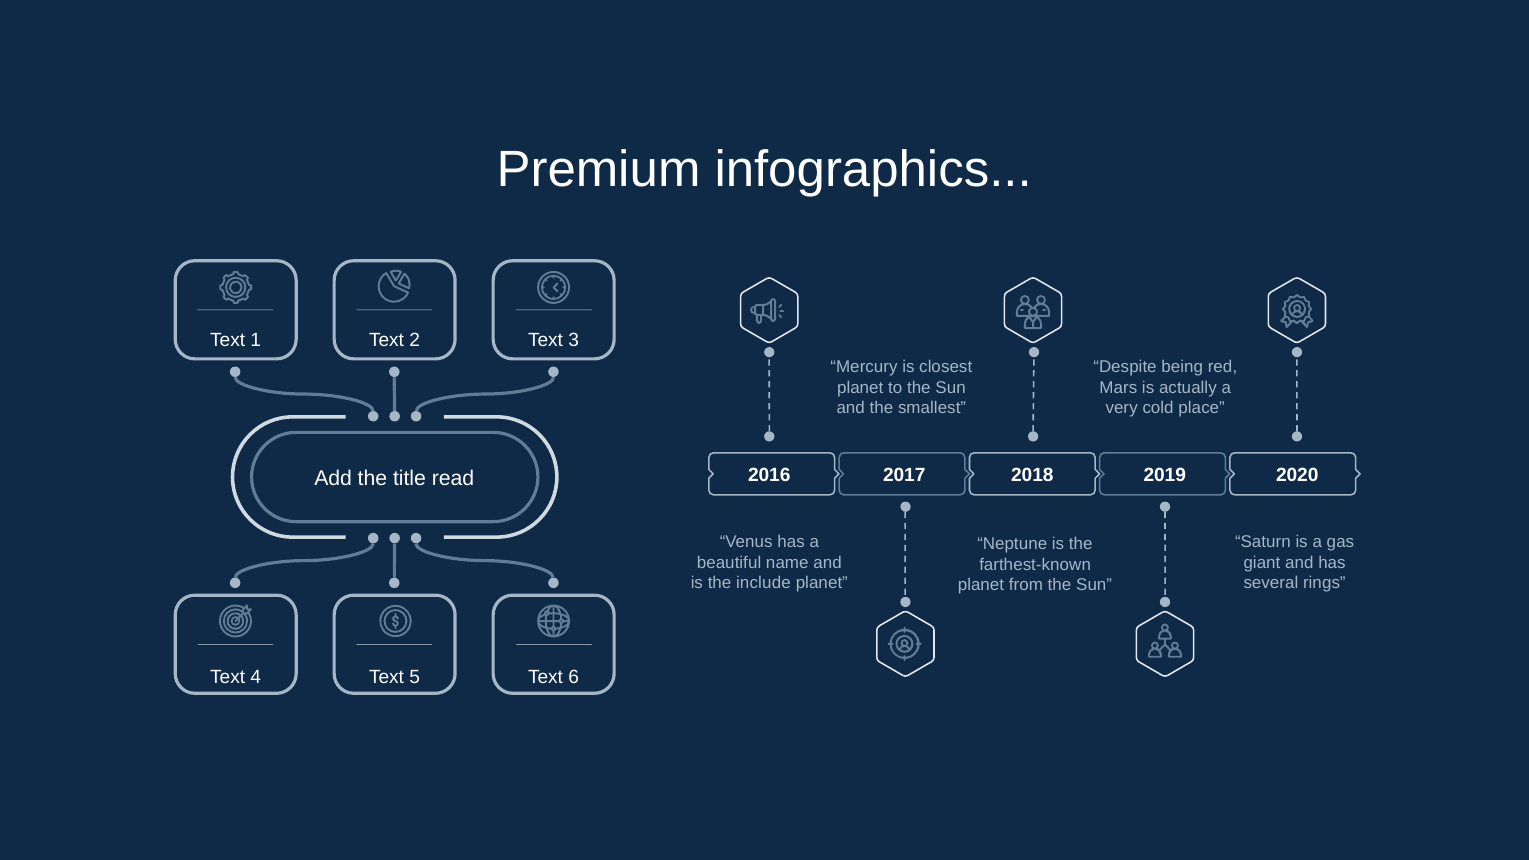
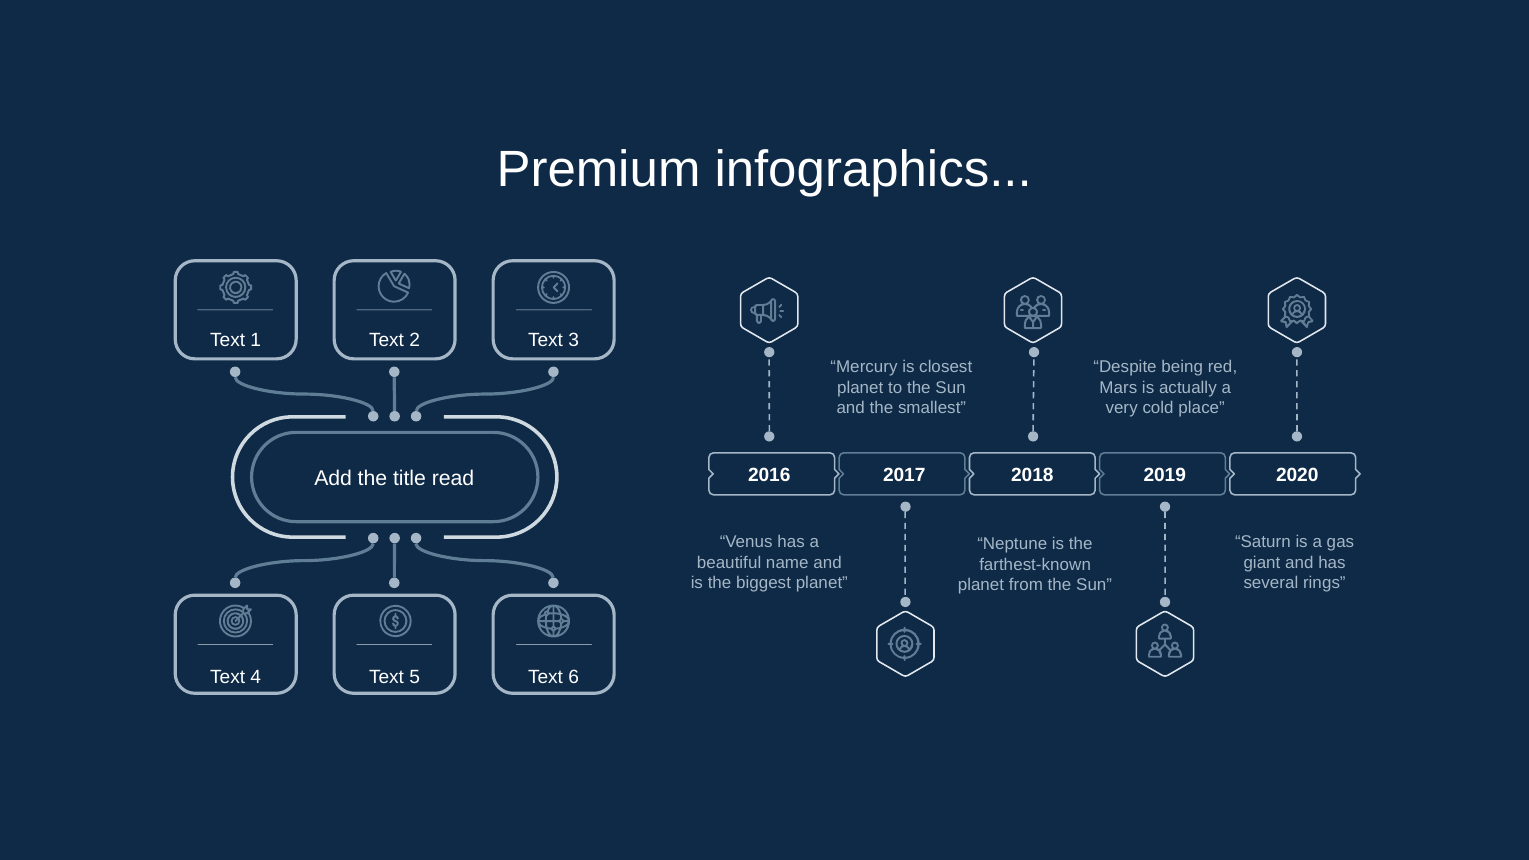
include: include -> biggest (764, 583)
